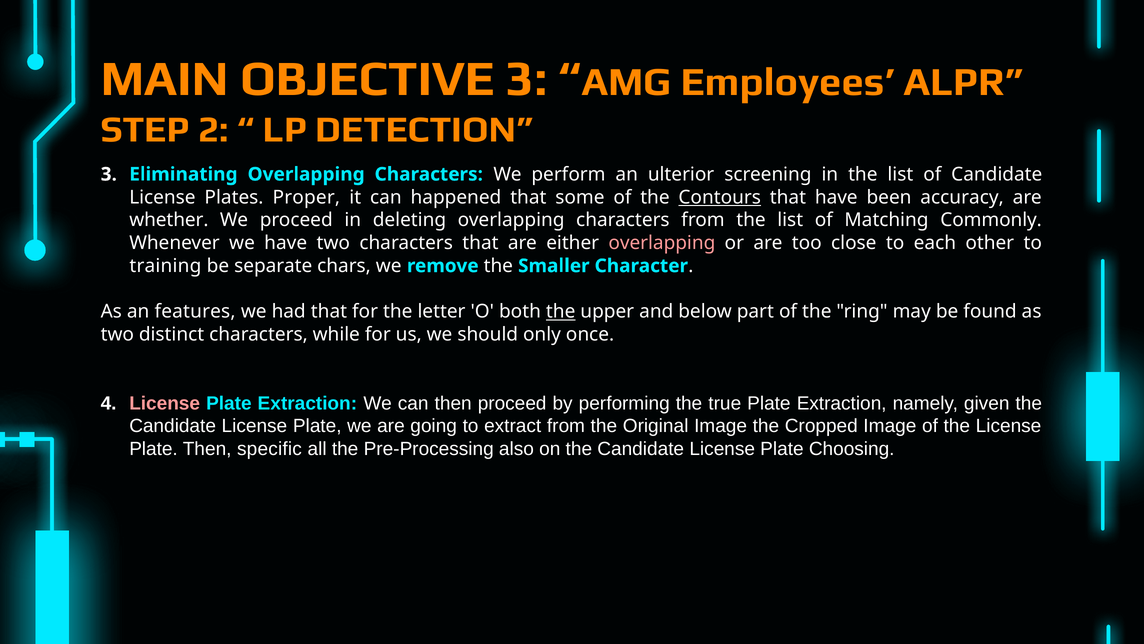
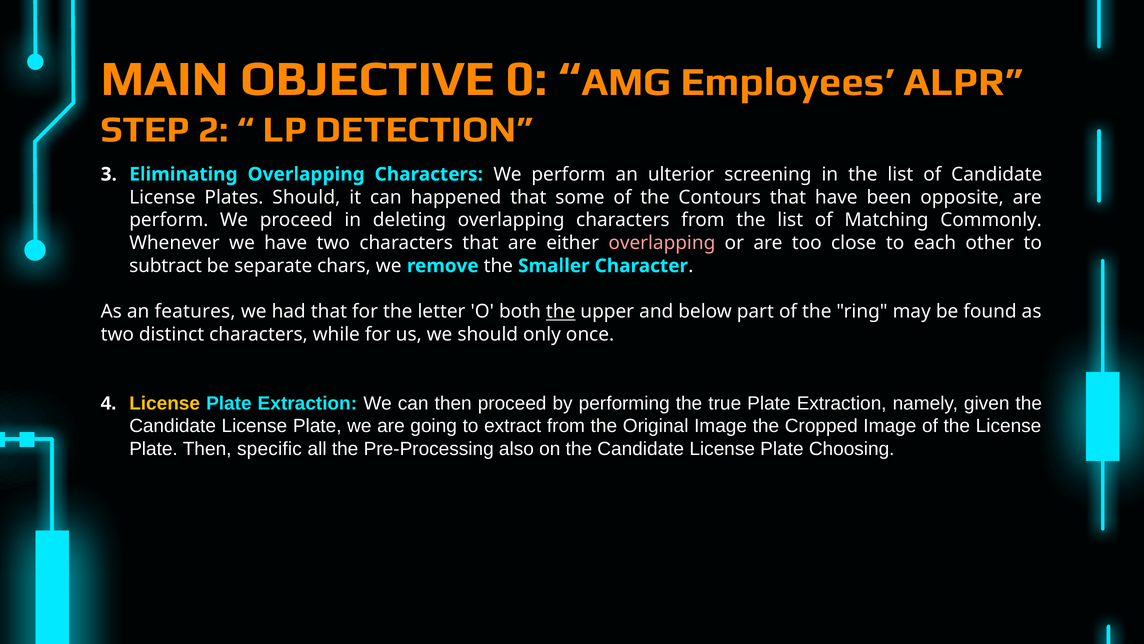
OBJECTIVE 3: 3 -> 0 (527, 79)
Plates Proper: Proper -> Should (306, 197)
Contours underline: present -> none (720, 197)
accuracy: accuracy -> opposite (962, 197)
whether: whether -> perform (169, 220)
training: training -> subtract (166, 266)
License colour: pink -> yellow (165, 403)
